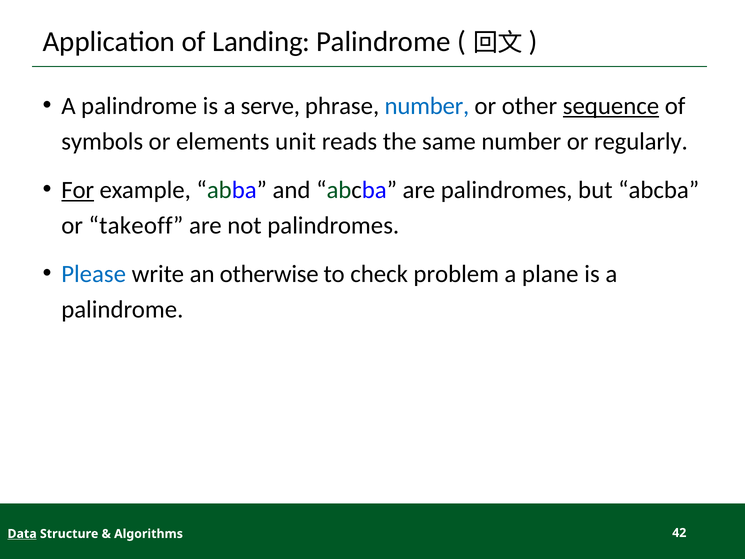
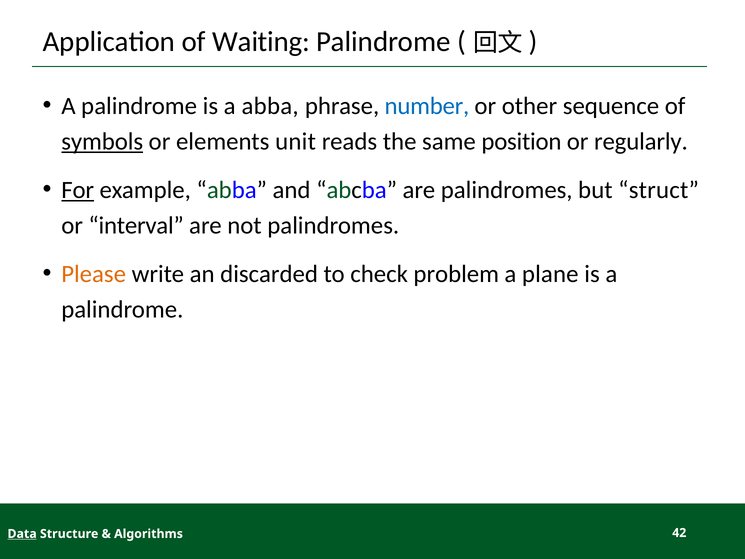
Landing: Landing -> Waiting (261, 42)
a serve: serve -> abba (270, 106)
sequence underline: present -> none (611, 106)
symbols underline: none -> present (102, 142)
same number: number -> position (521, 142)
but abcba: abcba -> struct (659, 190)
takeoff: takeoff -> interval (136, 226)
Please colour: blue -> orange (94, 274)
otherwise: otherwise -> discarded (269, 274)
